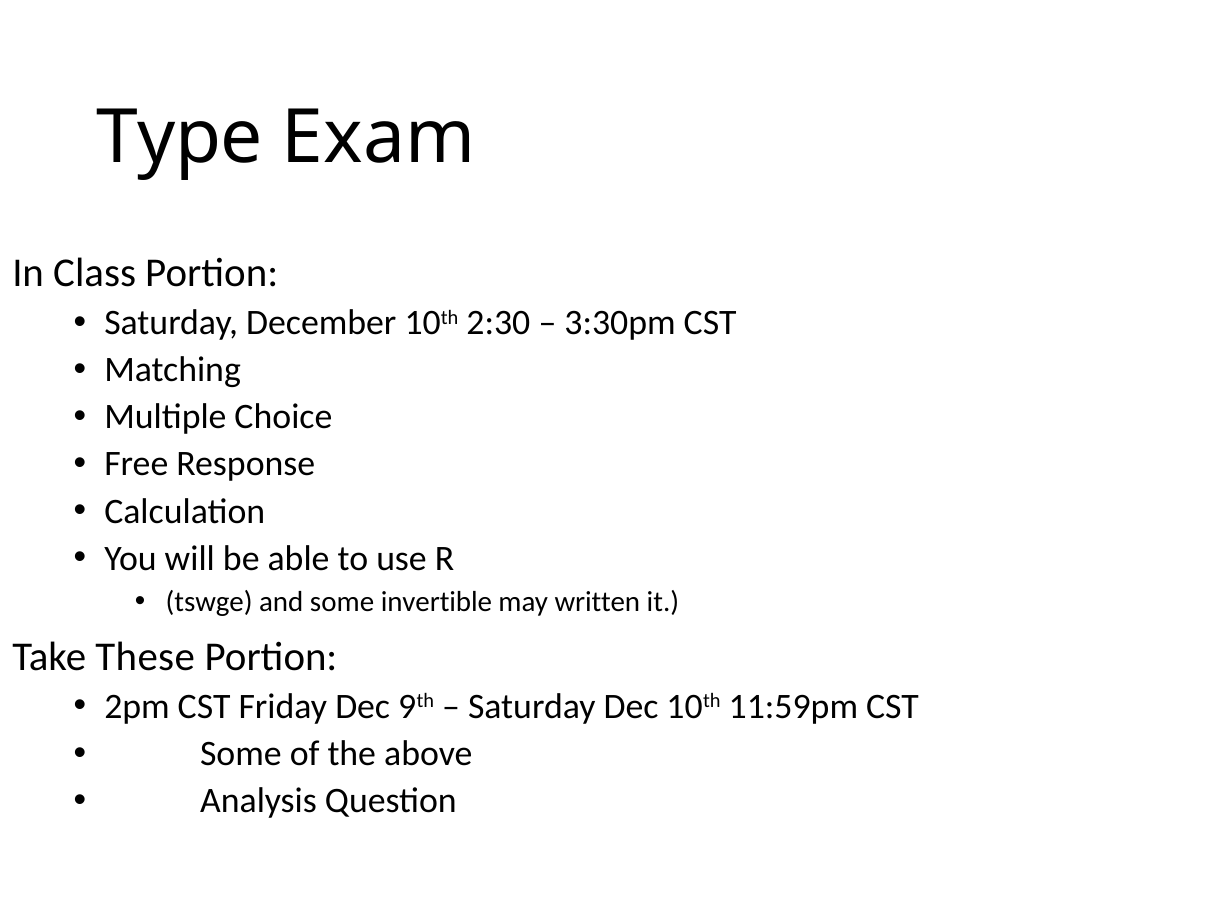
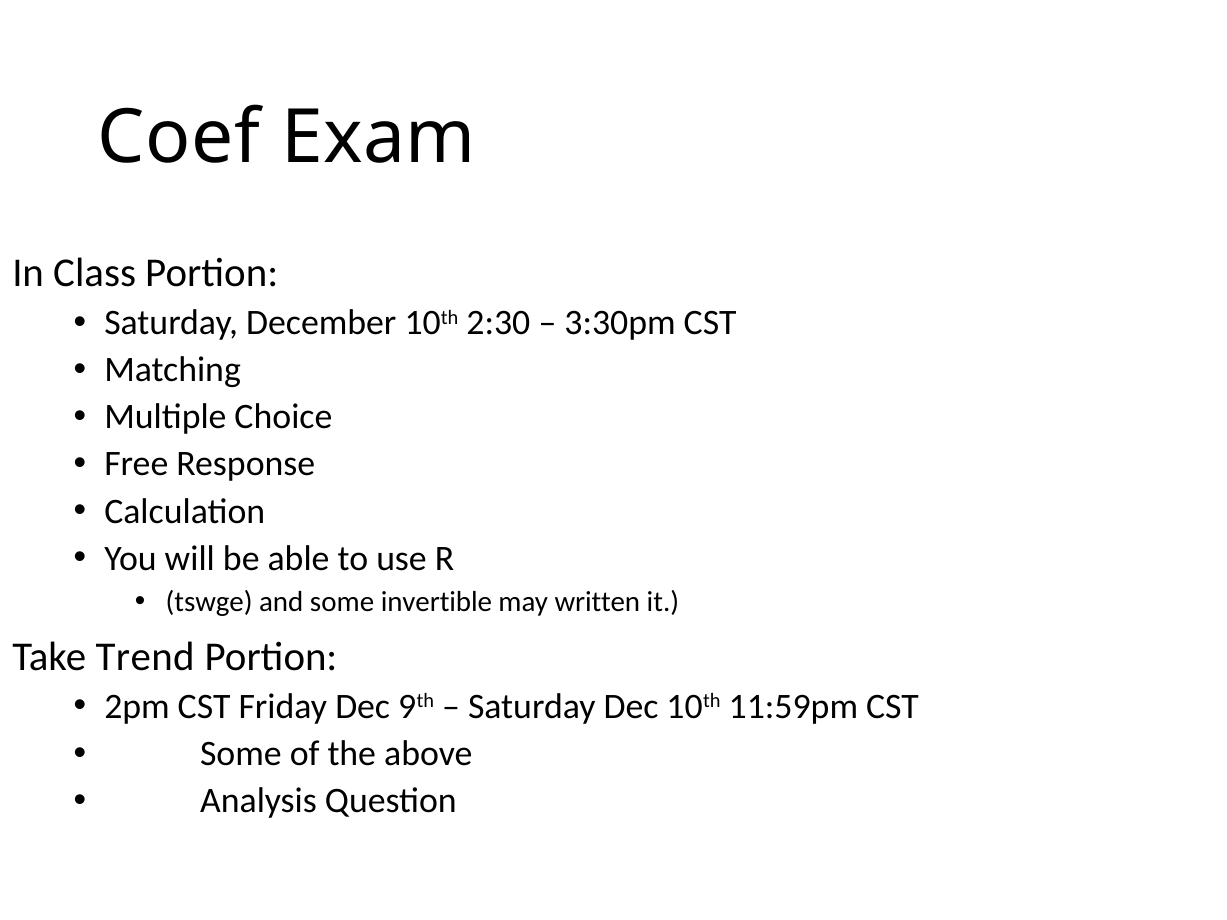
Type: Type -> Coef (179, 137)
These: These -> Trend (145, 657)
